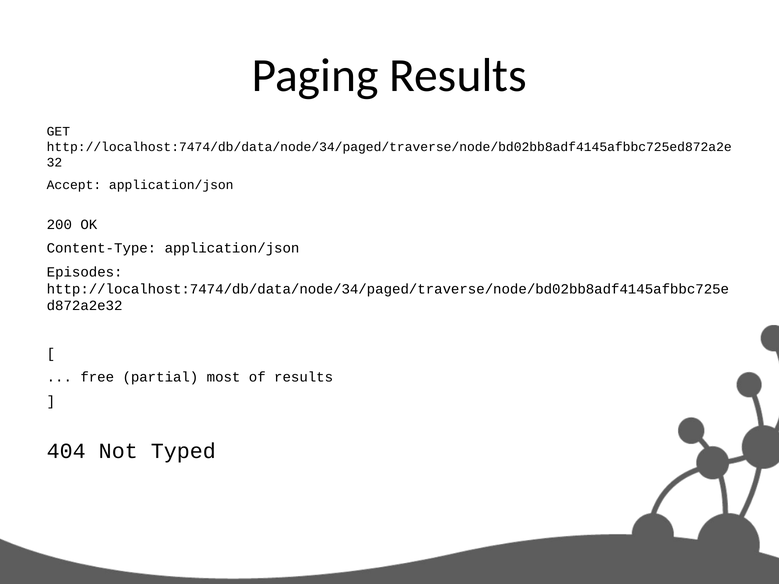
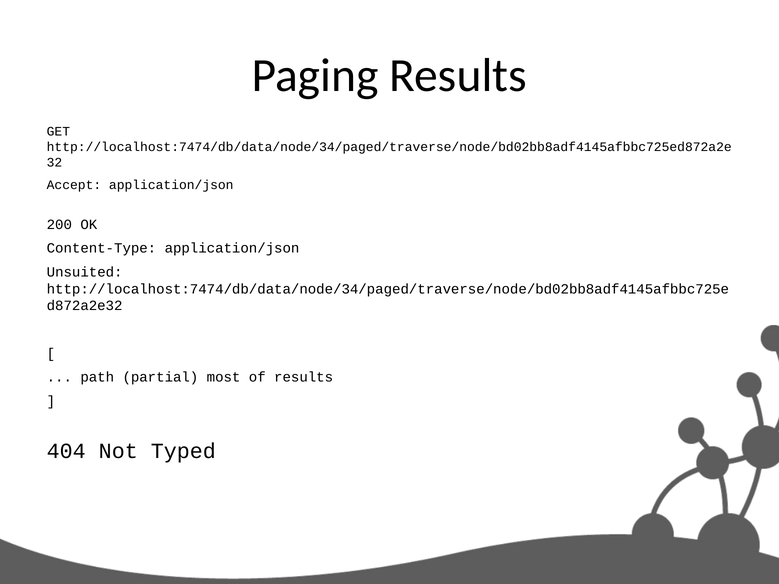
Episodes: Episodes -> Unsuited (85, 272)
free: free -> path (97, 377)
